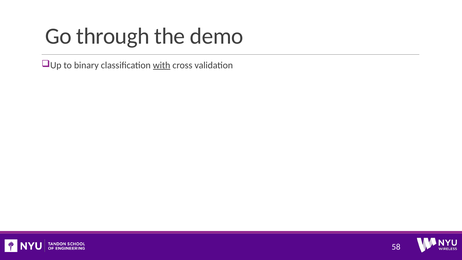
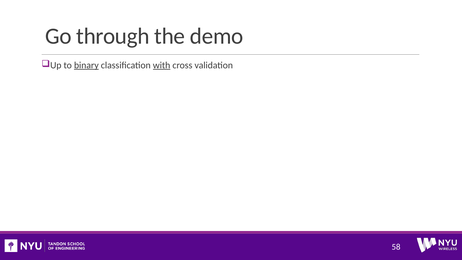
binary underline: none -> present (86, 65)
